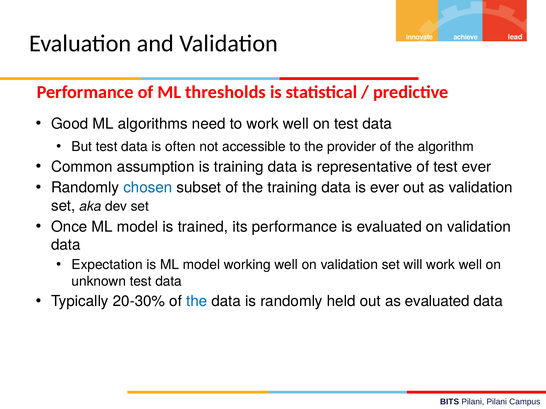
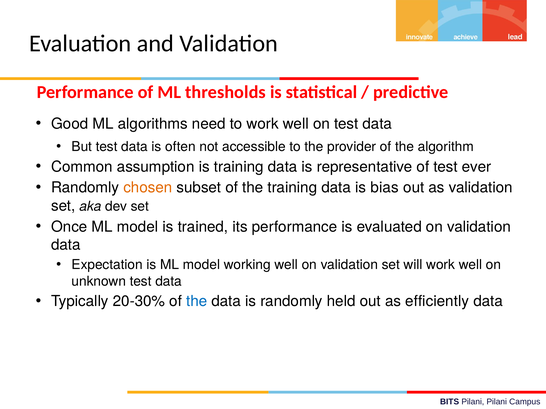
chosen colour: blue -> orange (148, 188)
is ever: ever -> bias (385, 188)
as evaluated: evaluated -> efficiently (437, 302)
